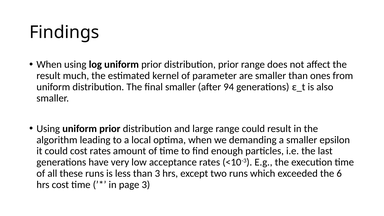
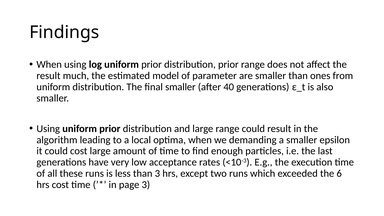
kernel: kernel -> model (166, 76)
94: 94 -> 40 (229, 87)
cost rates: rates -> large (100, 151)
